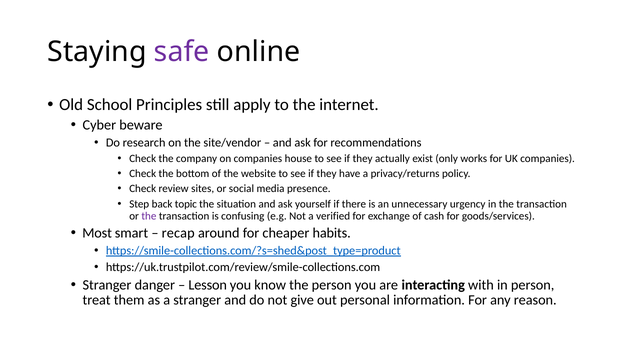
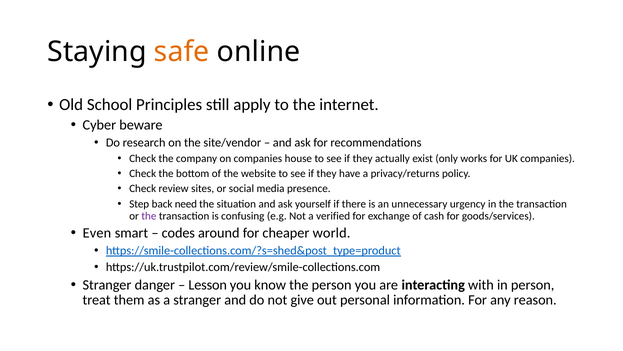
safe colour: purple -> orange (182, 52)
topic: topic -> need (186, 204)
Most: Most -> Even (97, 232)
recap: recap -> codes (178, 232)
habits: habits -> world (332, 232)
